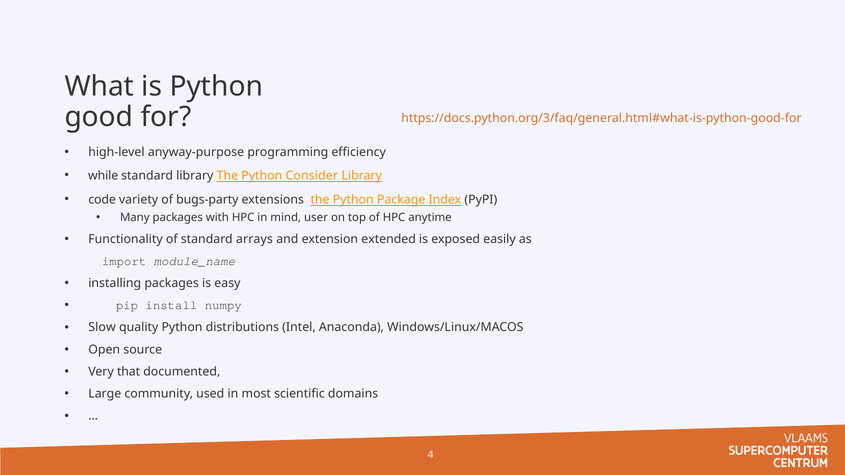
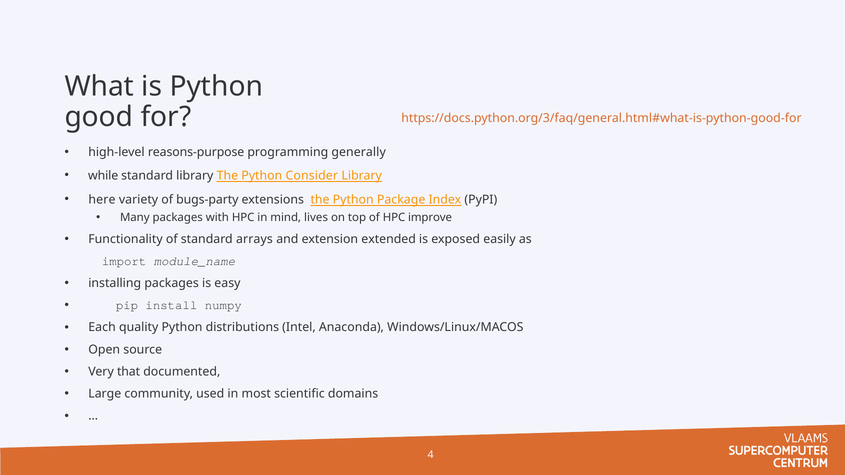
anyway-purpose: anyway-purpose -> reasons-purpose (196, 152)
efficiency: efficiency -> generally (359, 152)
code: code -> here (102, 200)
user: user -> lives (316, 217)
anytime: anytime -> improve (430, 217)
Slow: Slow -> Each (102, 328)
